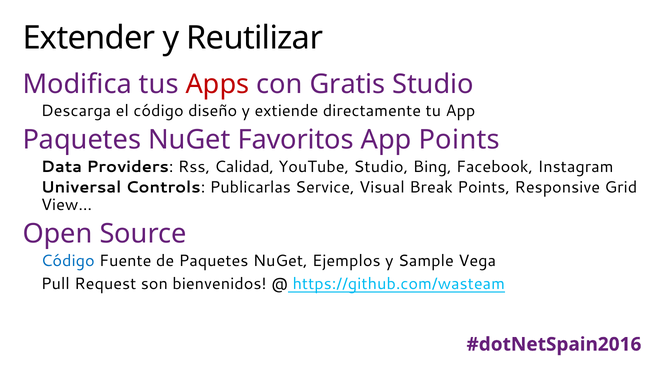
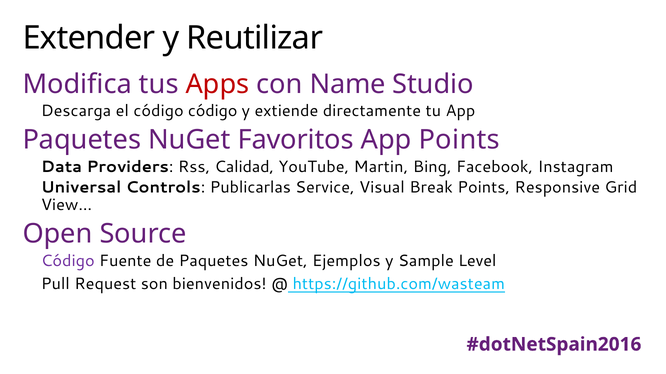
Gratis: Gratis -> Name (348, 84)
código diseño: diseño -> código (213, 111)
YouTube Studio: Studio -> Martin (381, 167)
Código colour: blue -> purple (68, 261)
Vega: Vega -> Level (477, 261)
